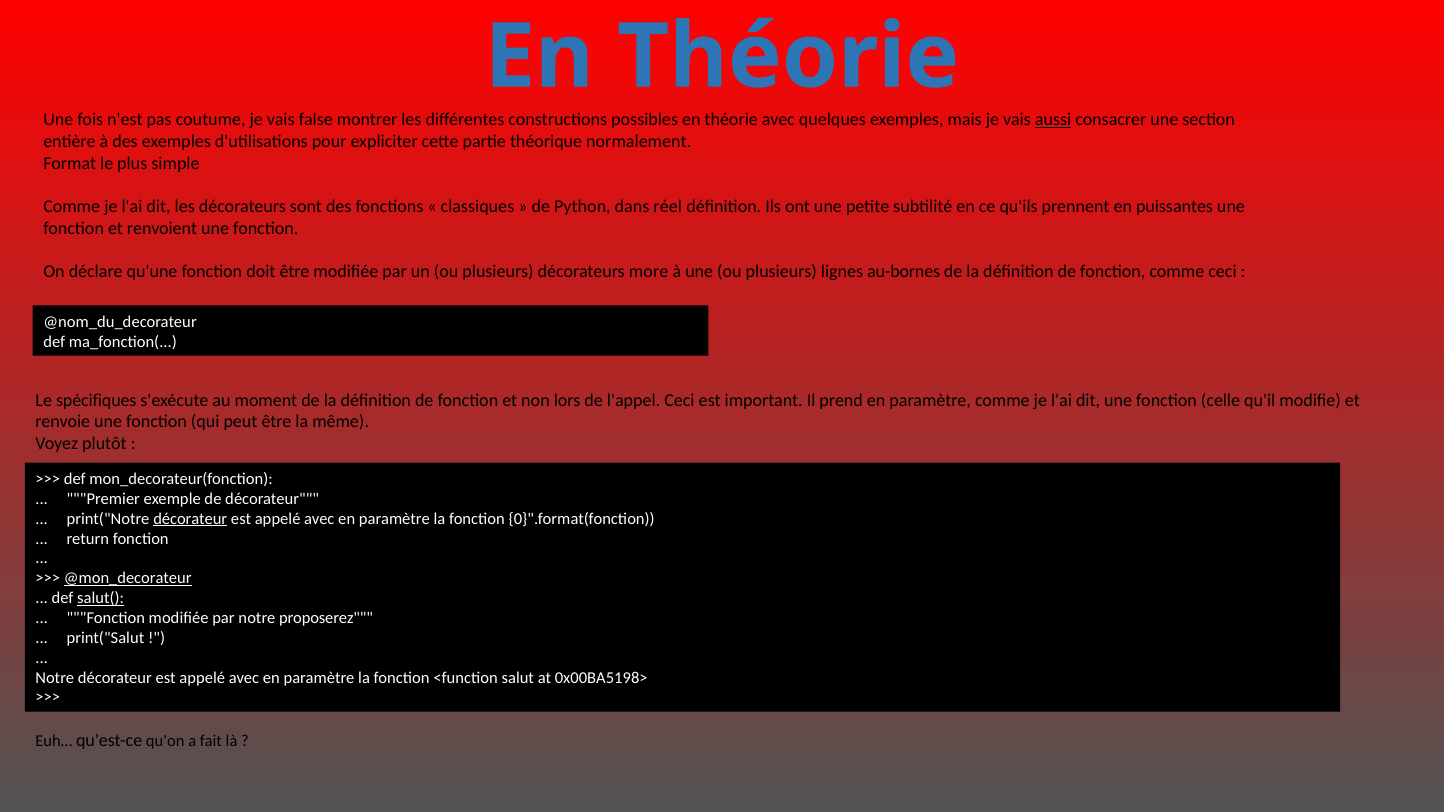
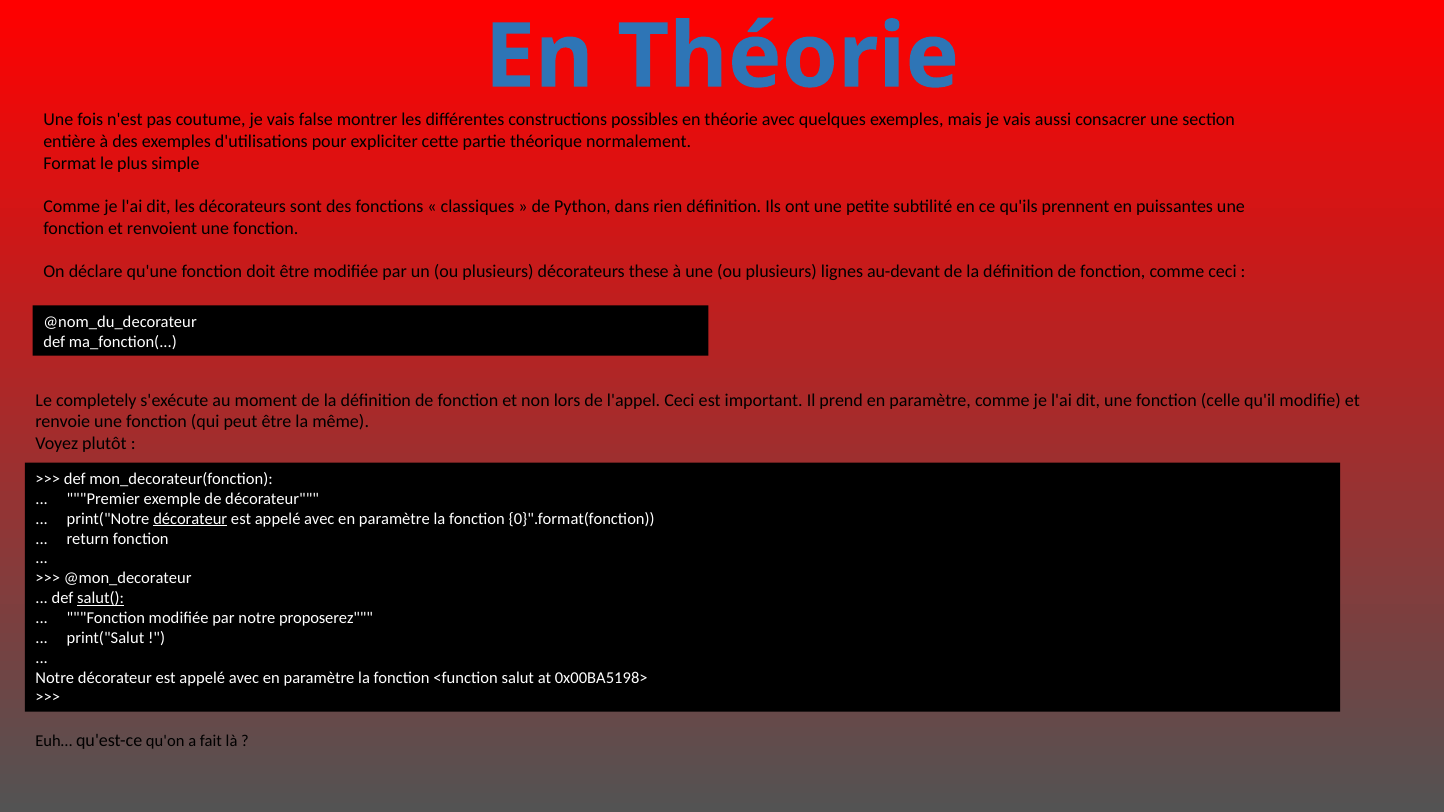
aussi underline: present -> none (1053, 120)
réel: réel -> rien (668, 207)
more: more -> these (649, 272)
au-bornes: au-bornes -> au-devant (904, 272)
spécifiques: spécifiques -> completely (96, 400)
@mon_decorateur underline: present -> none (128, 579)
